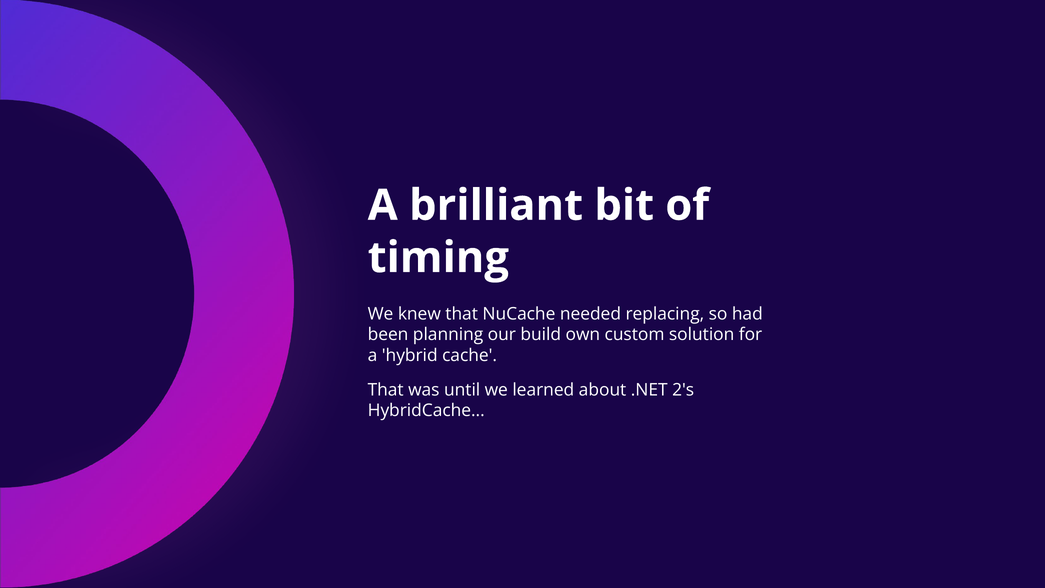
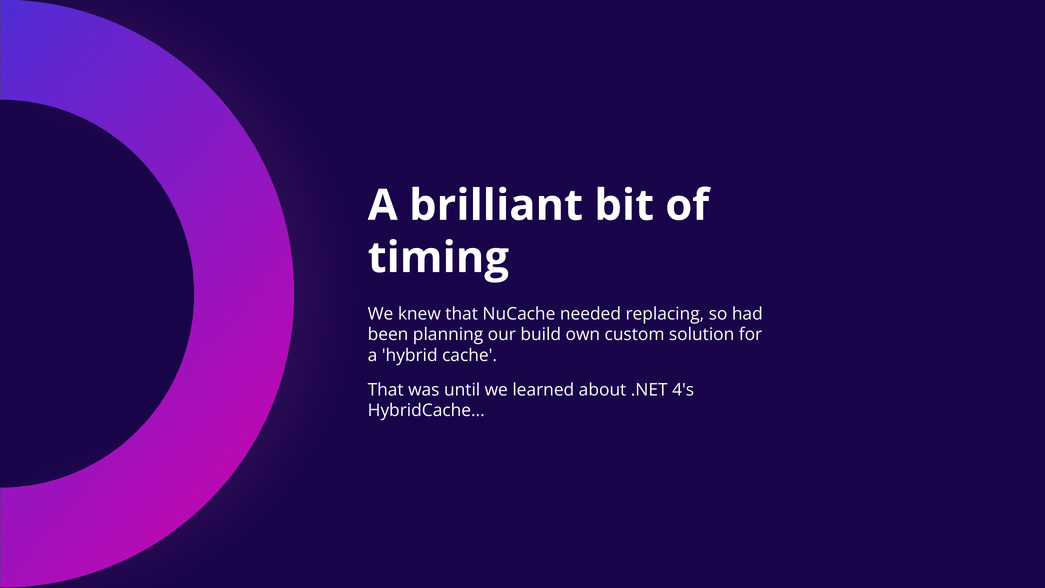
2's: 2's -> 4's (683, 390)
